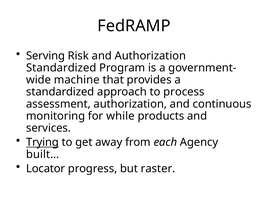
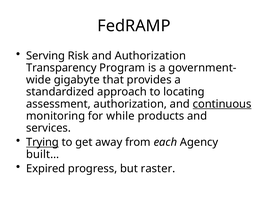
Standardized: Standardized -> Transparency (61, 68)
machine: machine -> gigabyte (77, 80)
process: process -> locating (184, 92)
continuous underline: none -> present (222, 104)
Locator: Locator -> Expired (46, 169)
